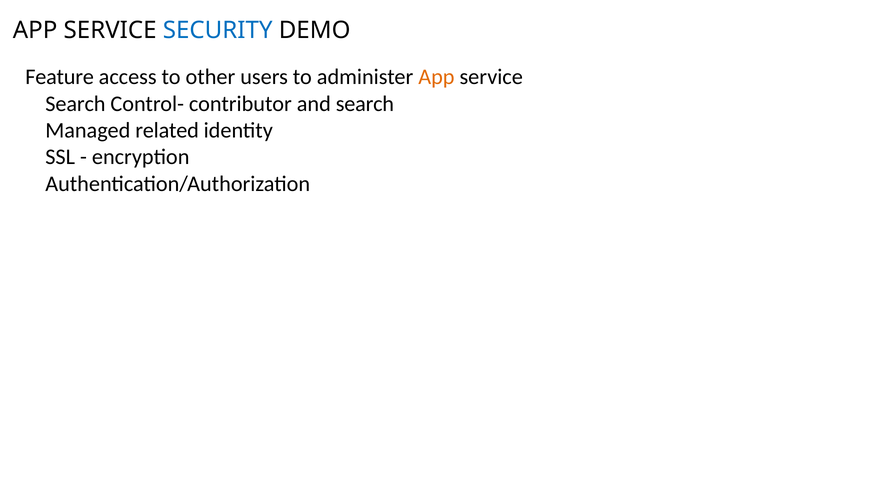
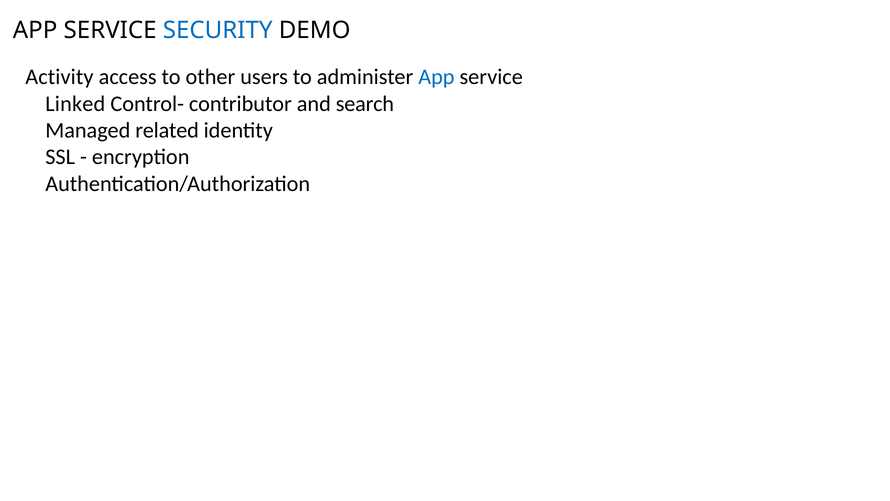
Feature: Feature -> Activity (59, 77)
App colour: orange -> blue (436, 77)
Search: Search -> Linked (75, 104)
